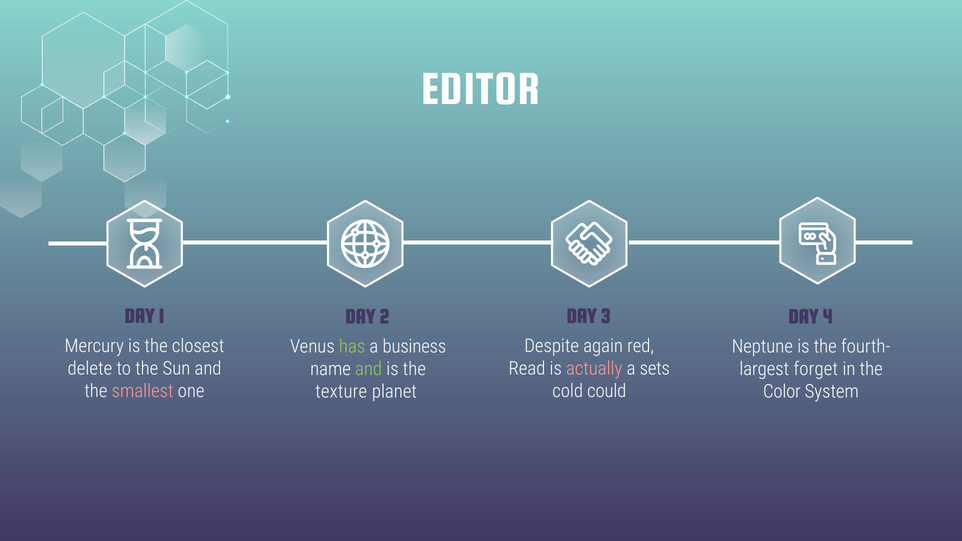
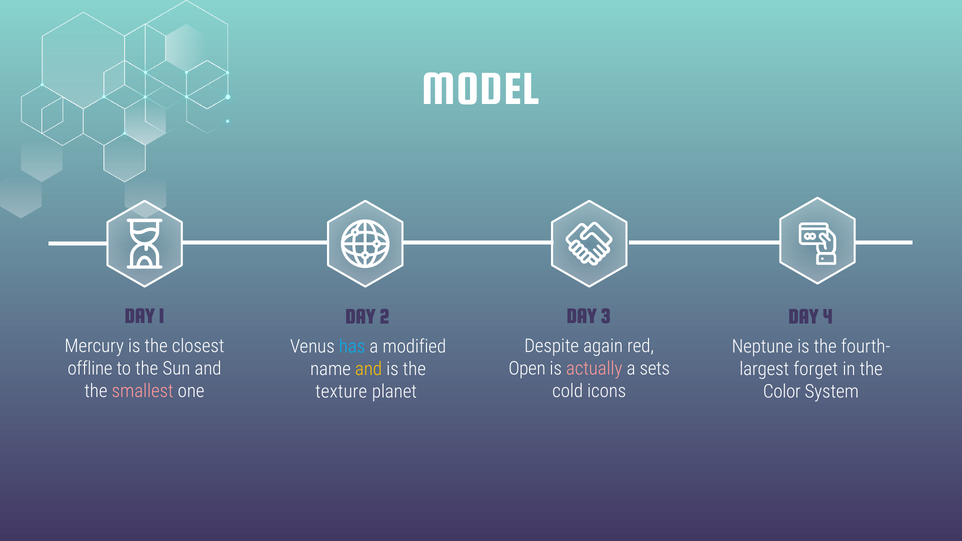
EDITOR: EDITOR -> MODEL (481, 89)
has colour: light green -> light blue (352, 347)
business: business -> modified (414, 347)
Read: Read -> Open (527, 369)
delete: delete -> offline (90, 369)
and colour: light green -> yellow (369, 369)
could: could -> icons (607, 391)
